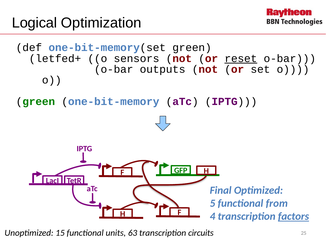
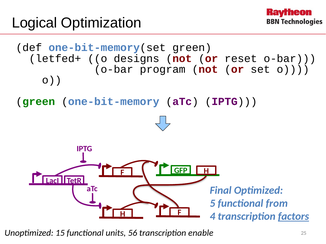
sensors: sensors -> designs (137, 59)
reset underline: present -> none (241, 59)
outputs: outputs -> program (163, 69)
63: 63 -> 56 (133, 233)
circuits: circuits -> enable (201, 233)
